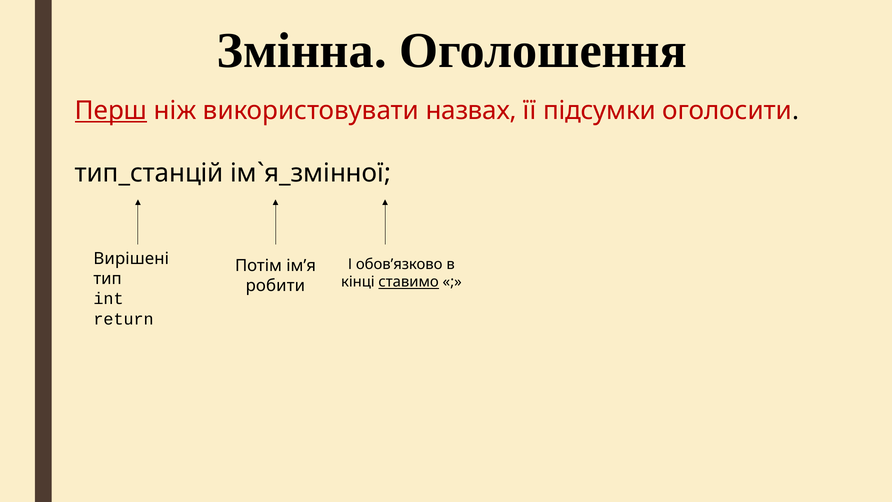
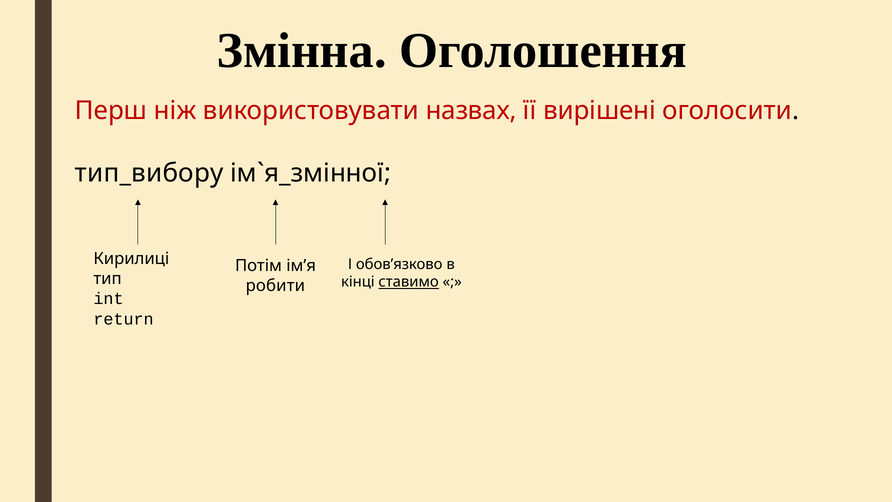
Перш underline: present -> none (111, 110)
підсумки: підсумки -> вирішені (600, 110)
тип_станцій: тип_станцій -> тип_вибору (149, 173)
Вирішені: Вирішені -> Кирилиці (131, 259)
